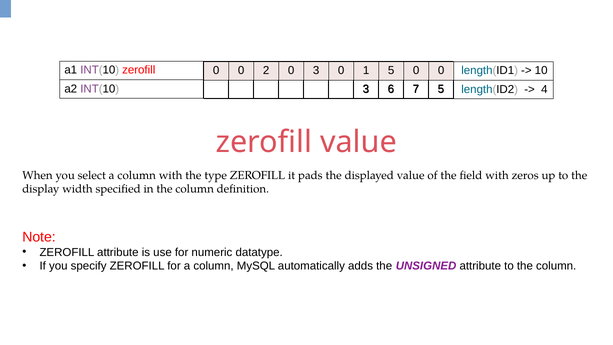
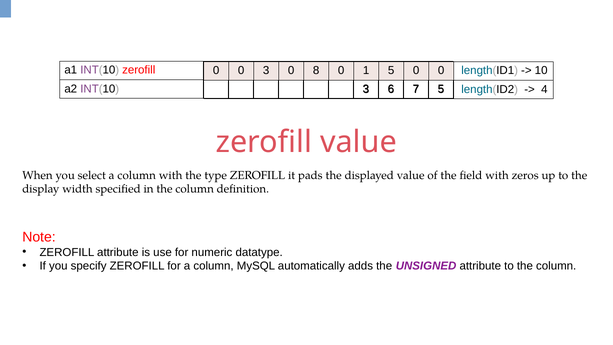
0 2: 2 -> 3 (266, 71)
0 3: 3 -> 8 (316, 71)
